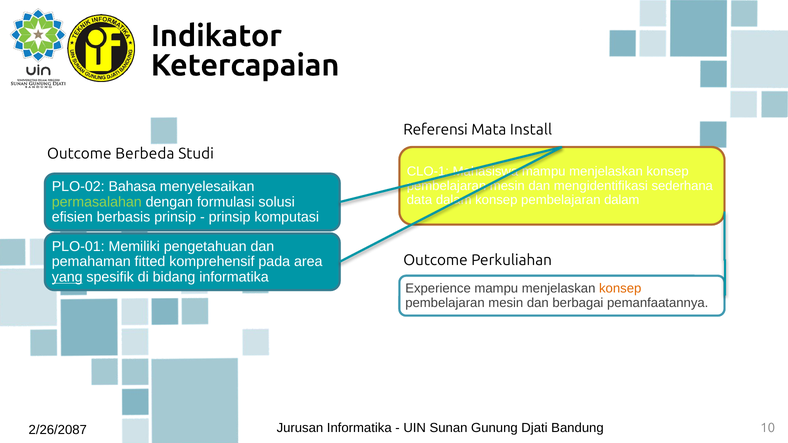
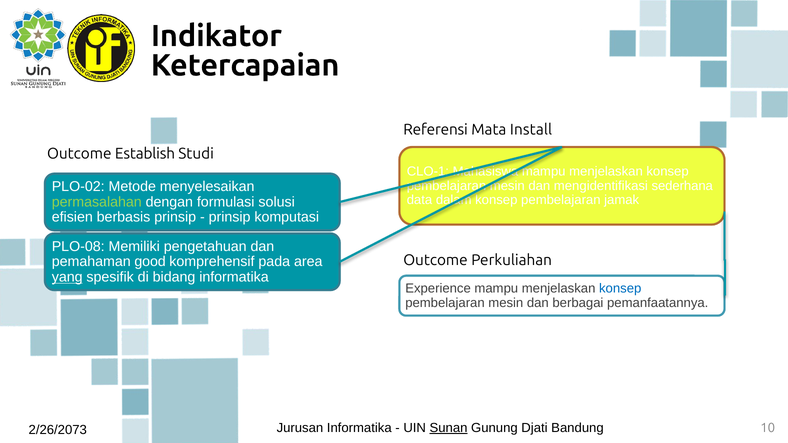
Berbeda: Berbeda -> Establish (145, 154)
Bahasa: Bahasa -> Metode (132, 187)
dalam: dalam -> jamak (622, 200)
PLO-01: PLO-01 -> PLO-08 (78, 246)
fitted: fitted -> good (150, 262)
konsep colour: orange -> blue (620, 289)
2/26/2087: 2/26/2087 -> 2/26/2073 (58, 430)
Sunan underline: none -> present (449, 428)
